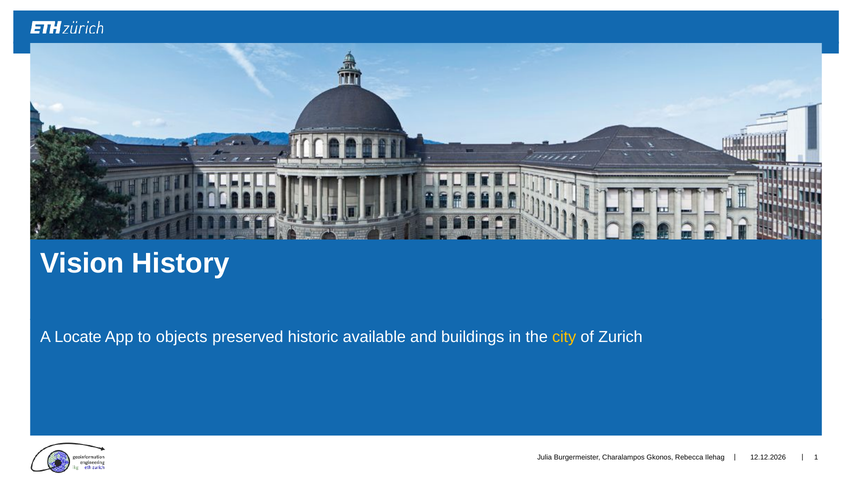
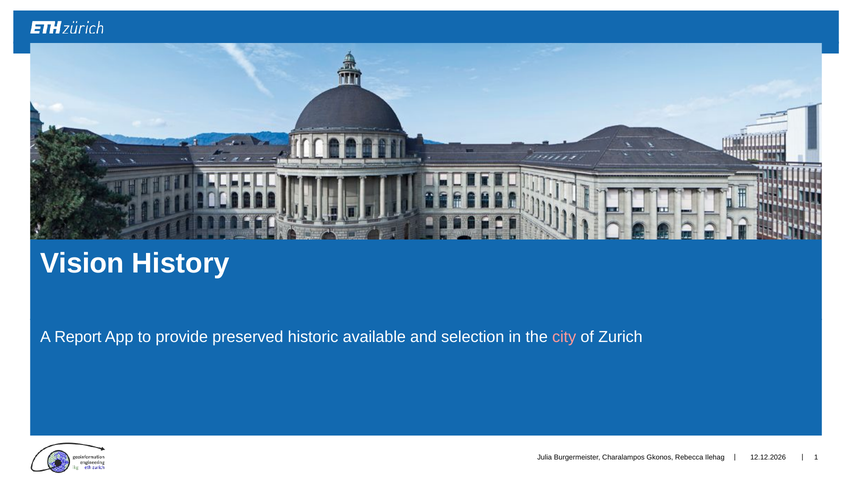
Locate: Locate -> Report (78, 337)
objects: objects -> provide (182, 337)
buildings: buildings -> selection (473, 337)
city colour: yellow -> pink (564, 337)
